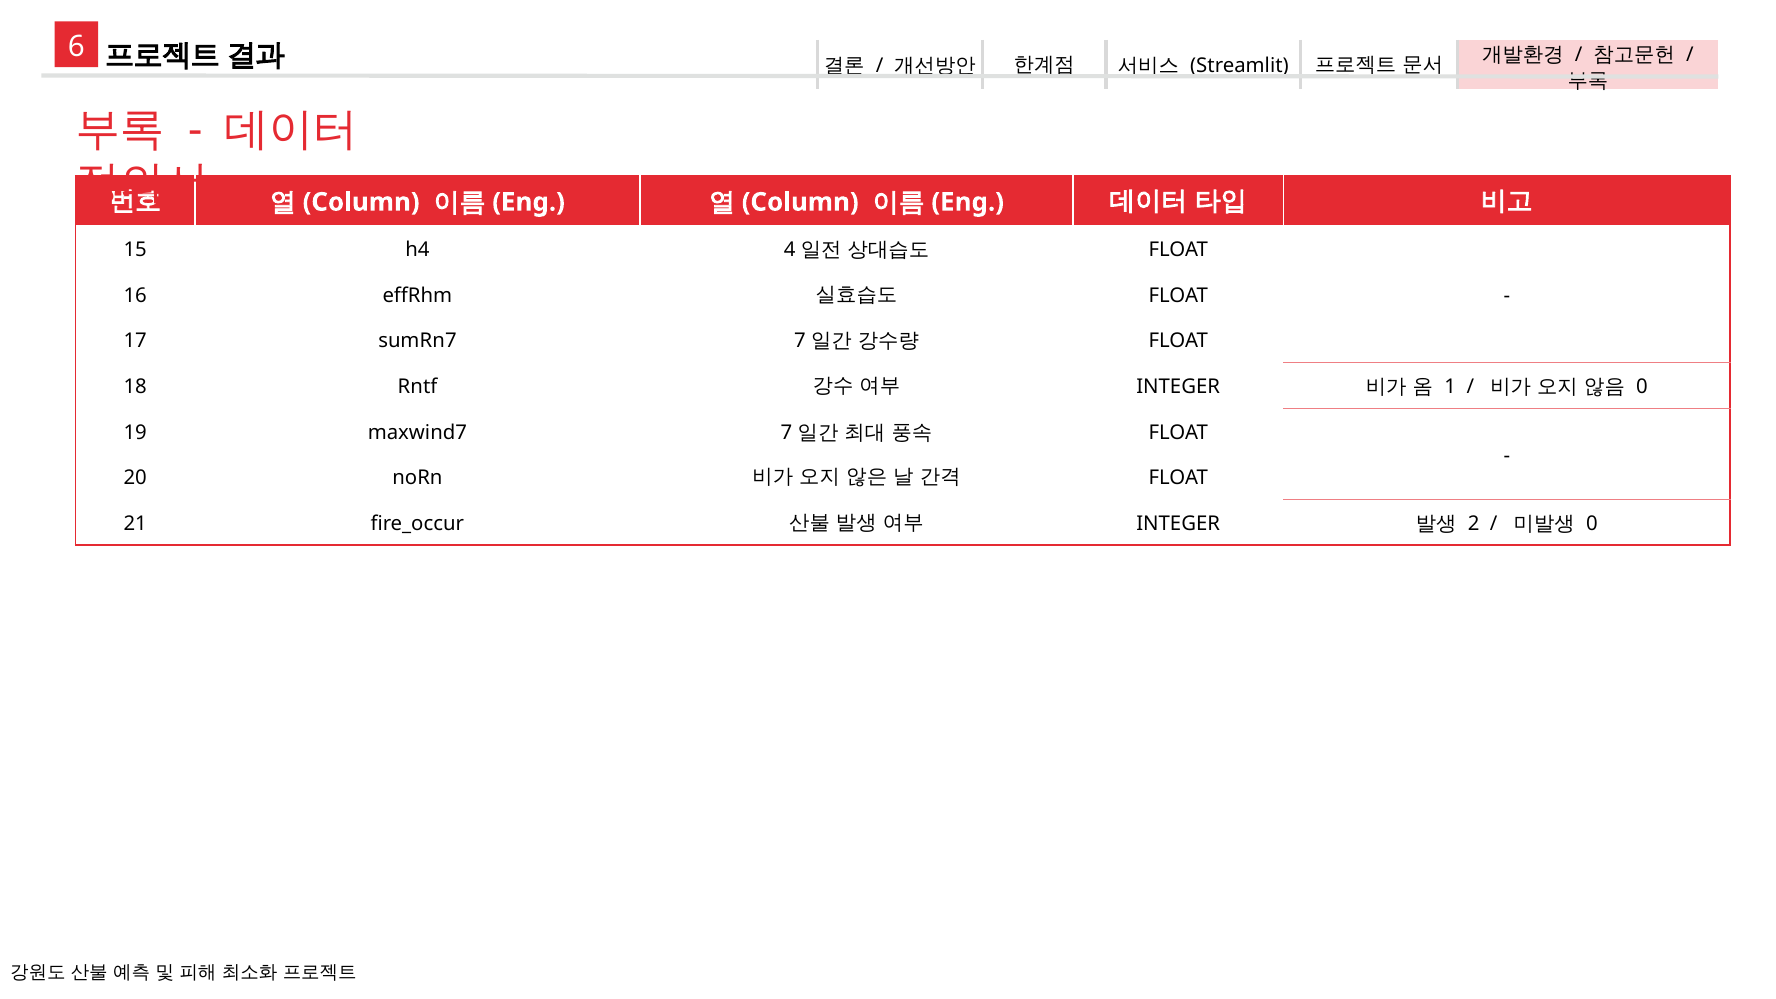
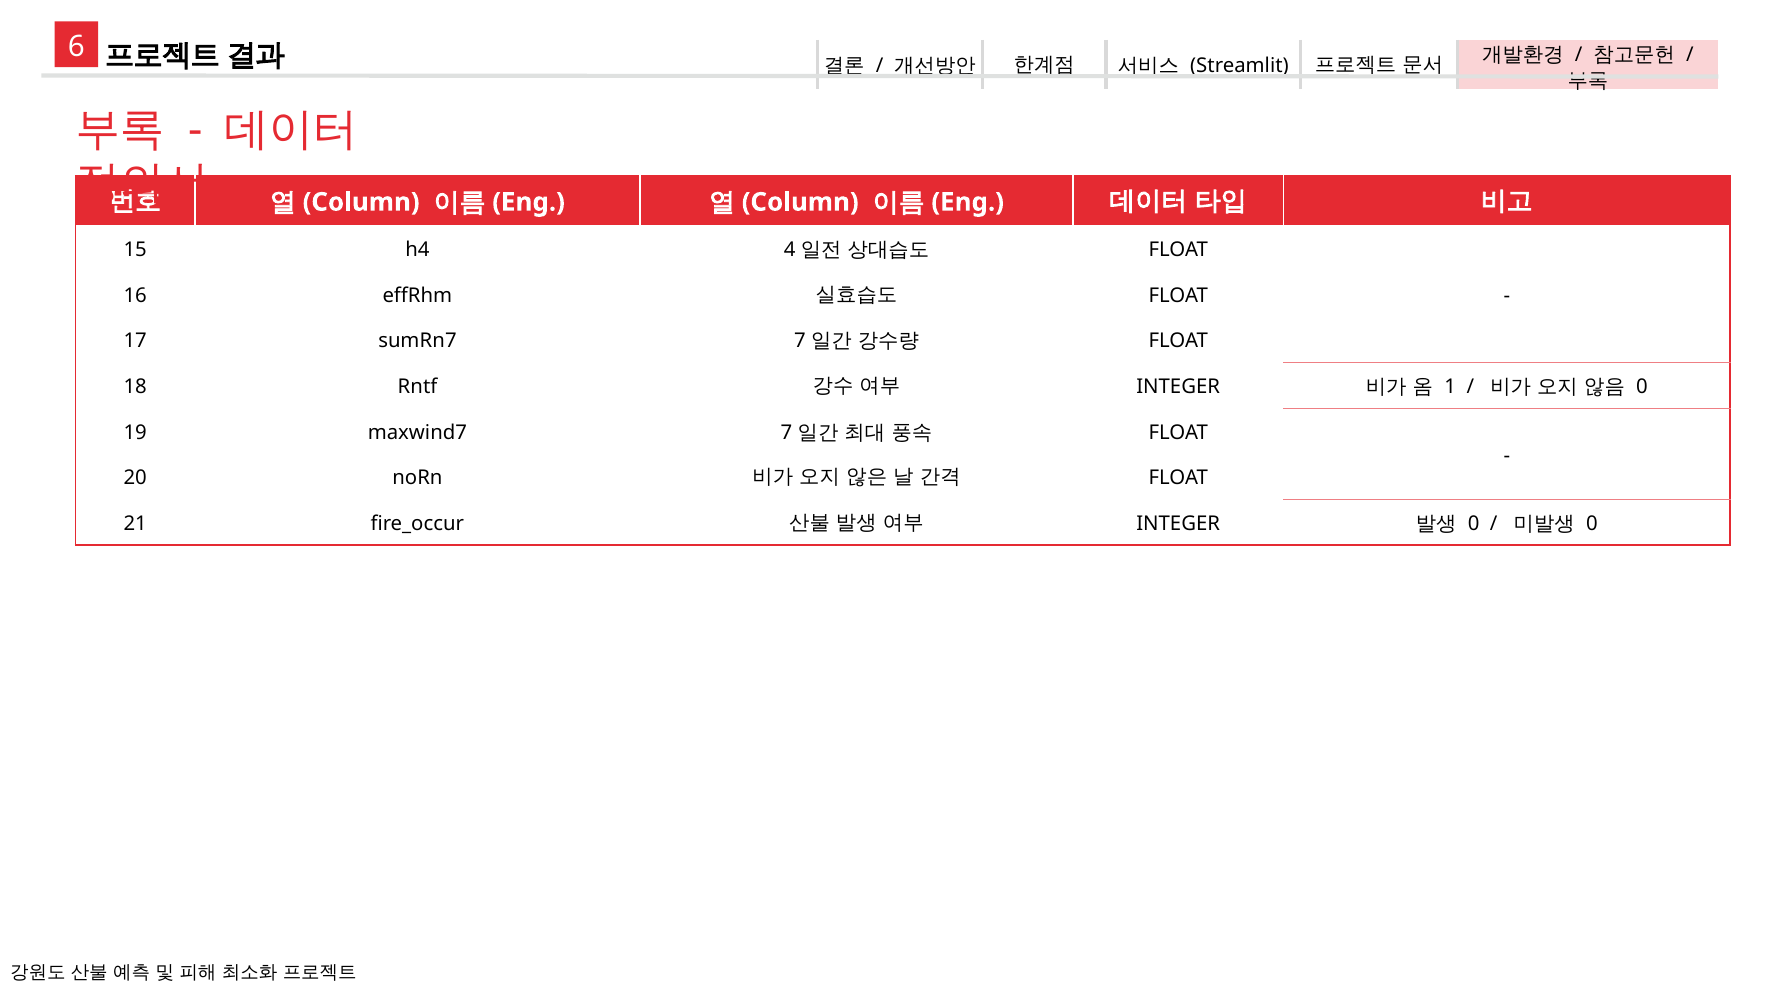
2: 2 -> 0 (1474, 524)
